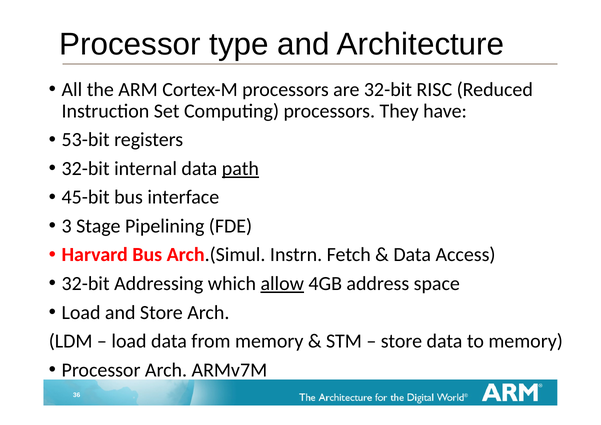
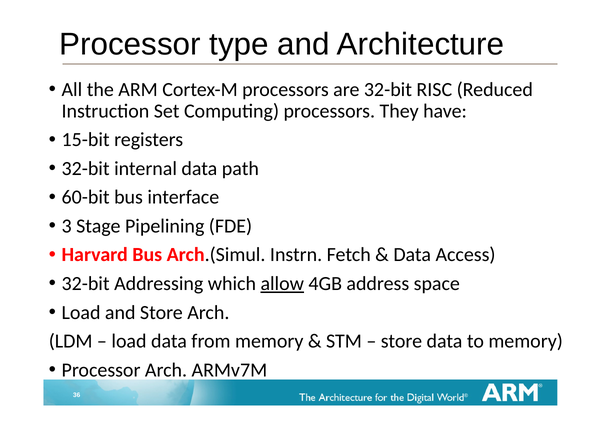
53-bit: 53-bit -> 15-bit (86, 140)
path underline: present -> none (240, 169)
45-bit: 45-bit -> 60-bit (86, 197)
